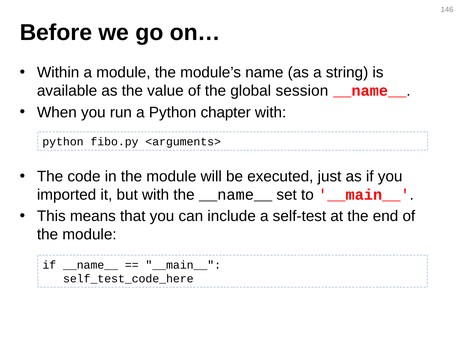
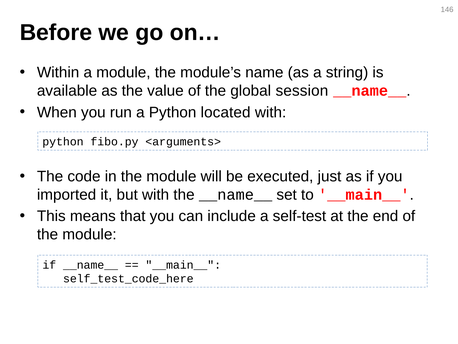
chapter: chapter -> located (226, 112)
